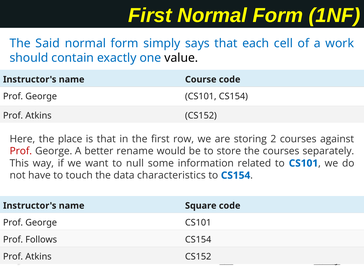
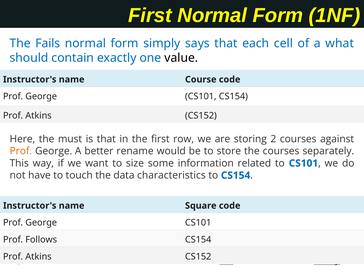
Said: Said -> Fails (48, 43)
work: work -> what (340, 43)
place: place -> must (70, 139)
Prof colour: red -> orange (21, 151)
null: null -> size (135, 163)
